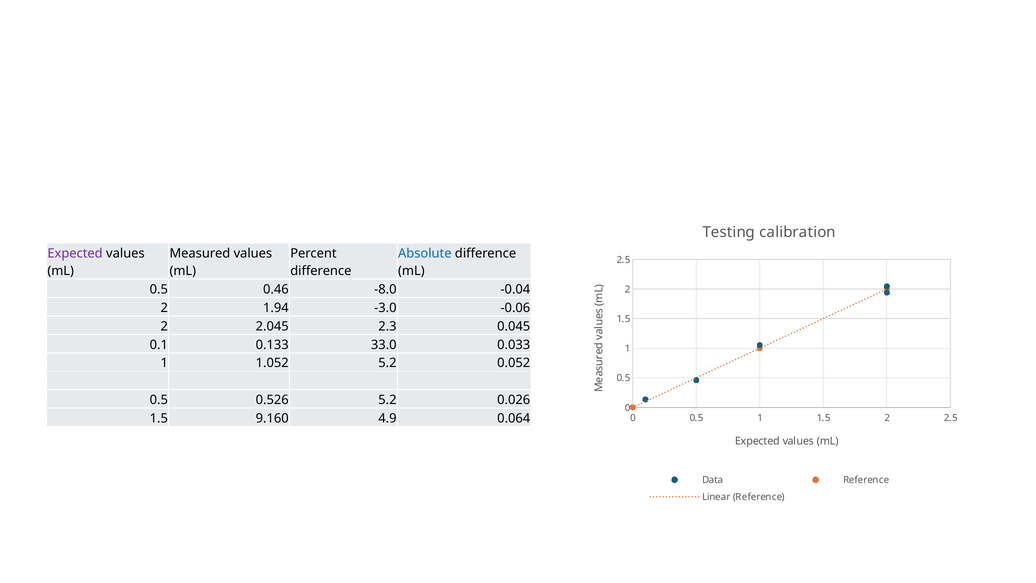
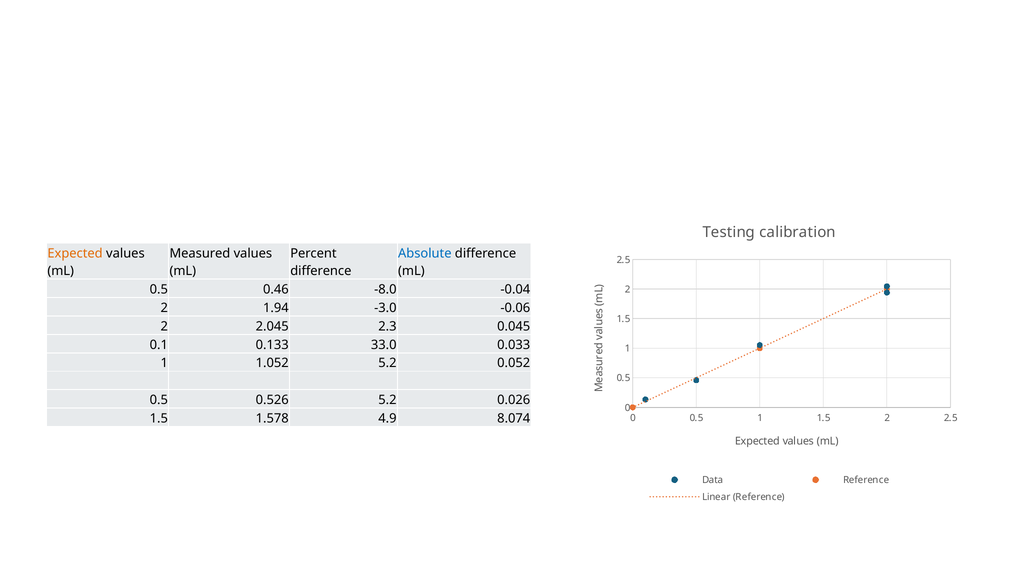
Expected colour: purple -> orange (75, 253)
9.160: 9.160 -> 1.578 (272, 418)
0.064: 0.064 -> 8.074 (514, 418)
